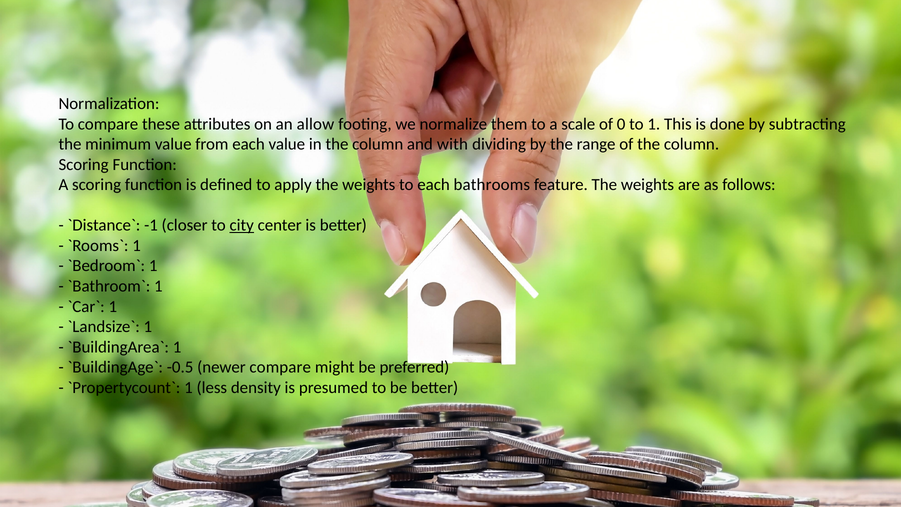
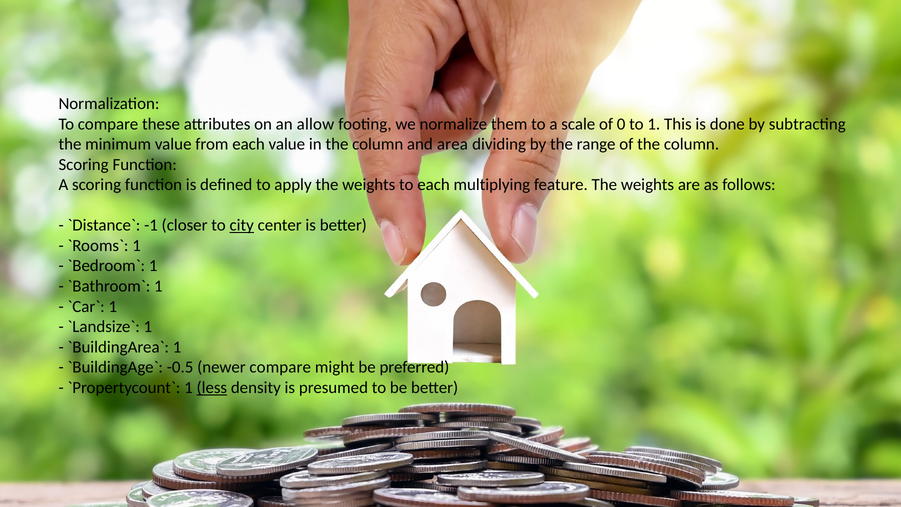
with: with -> area (452, 144)
bathrooms: bathrooms -> multiplying (492, 185)
less underline: none -> present (212, 387)
